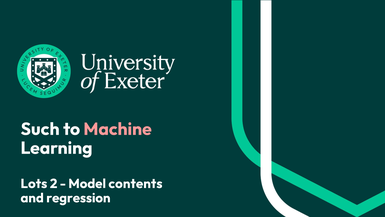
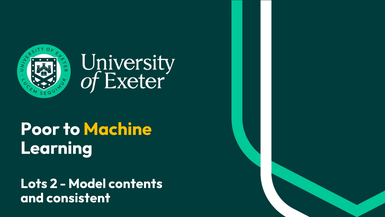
Such: Such -> Poor (40, 129)
Machine colour: pink -> yellow (118, 129)
regression: regression -> consistent (78, 198)
